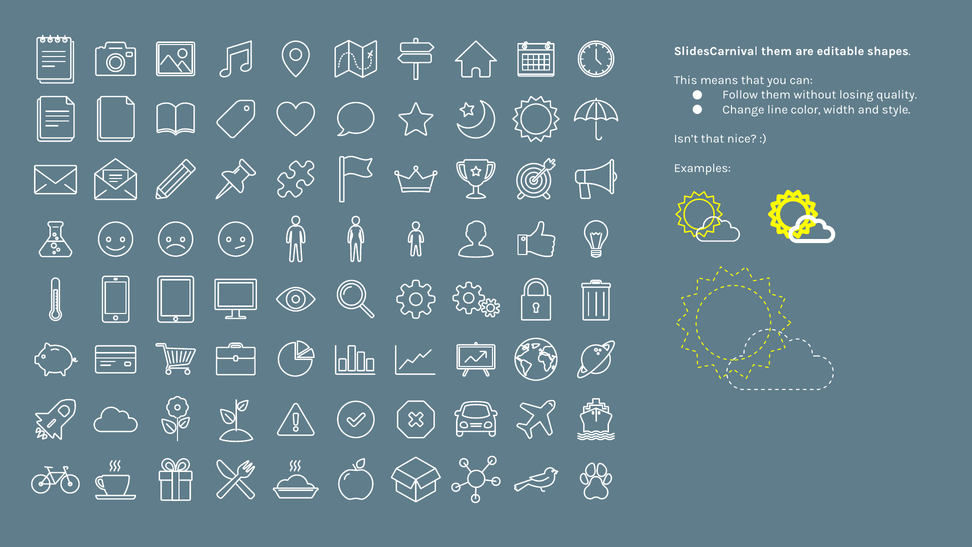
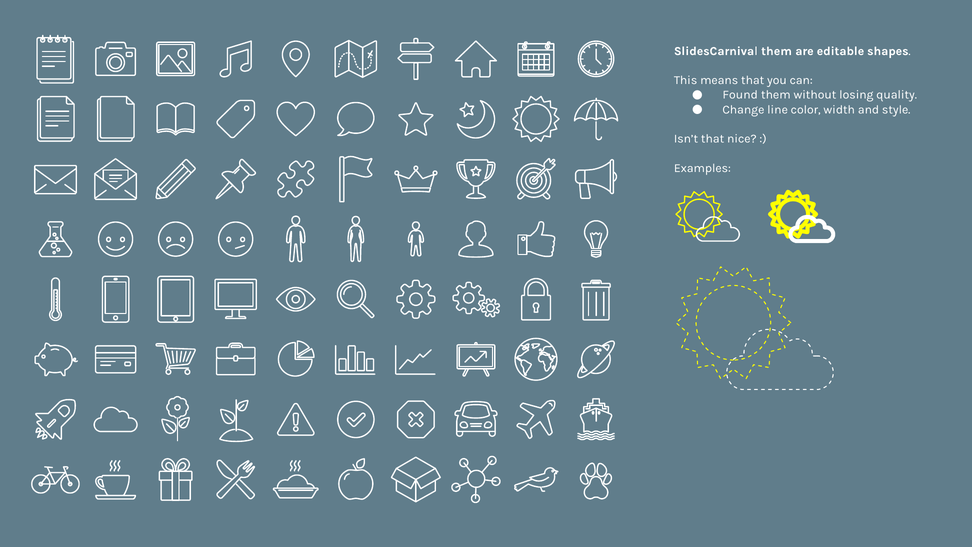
Follow: Follow -> Found (740, 95)
